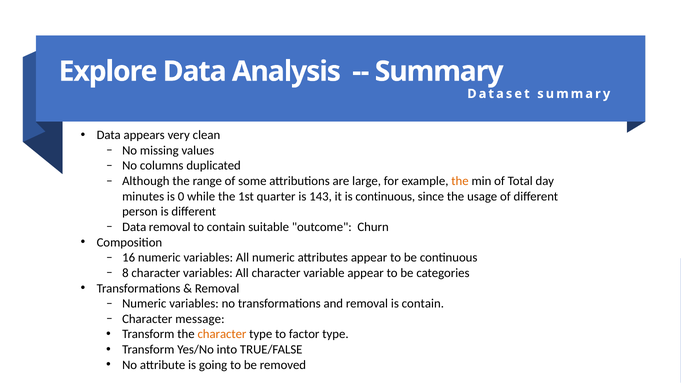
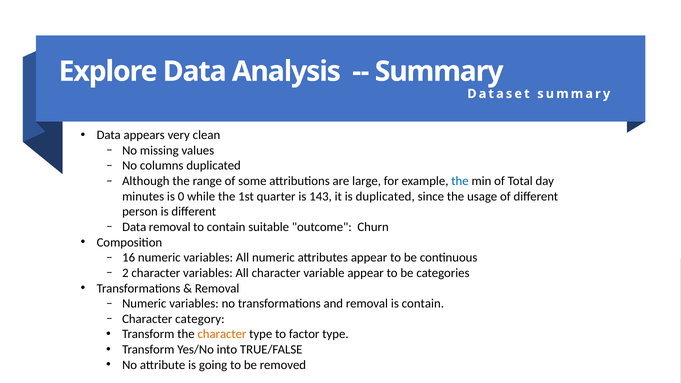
the colour: orange -> blue (460, 181)
is continuous: continuous -> duplicated (385, 196)
8: 8 -> 2 (125, 273)
message: message -> category (200, 319)
